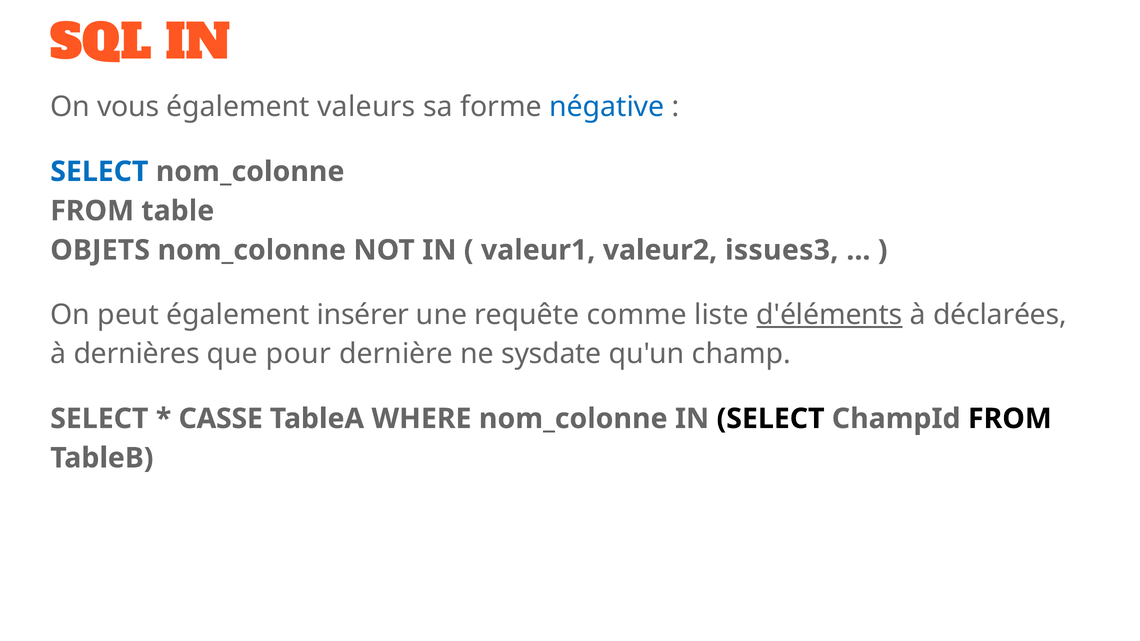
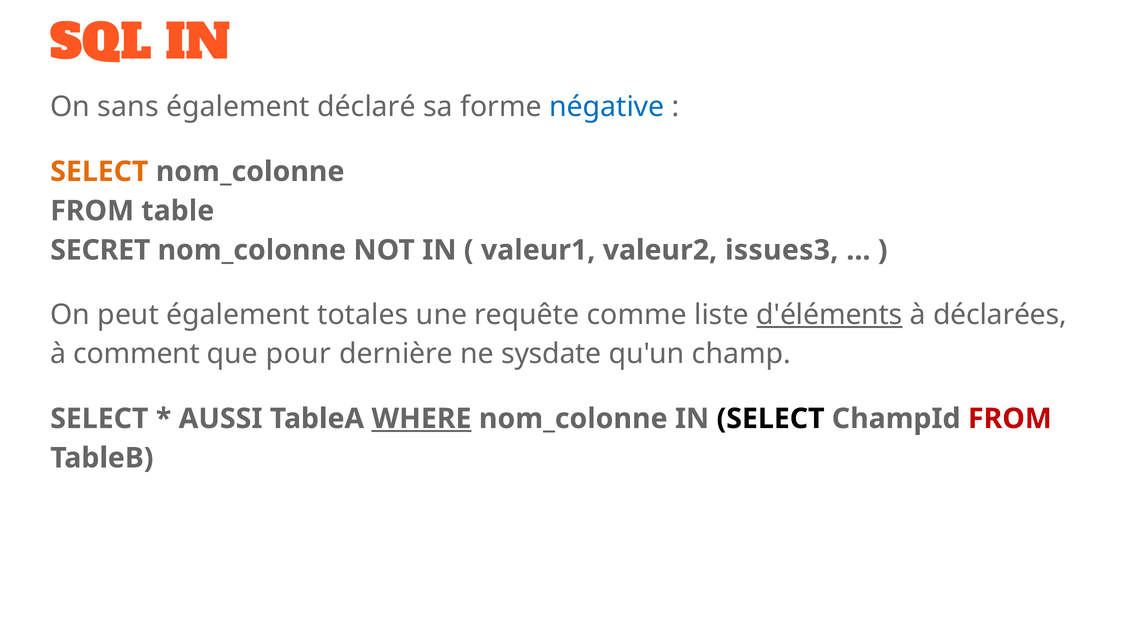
vous: vous -> sans (128, 107)
valeurs: valeurs -> déclaré (366, 107)
SELECT colour: blue -> orange (99, 172)
OBJETS: OBJETS -> SECRET (100, 250)
insérer: insérer -> totales (363, 315)
dernières: dernières -> comment (137, 354)
CASSE: CASSE -> AUSSI (221, 419)
WHERE underline: none -> present (422, 419)
FROM colour: black -> red (1010, 419)
